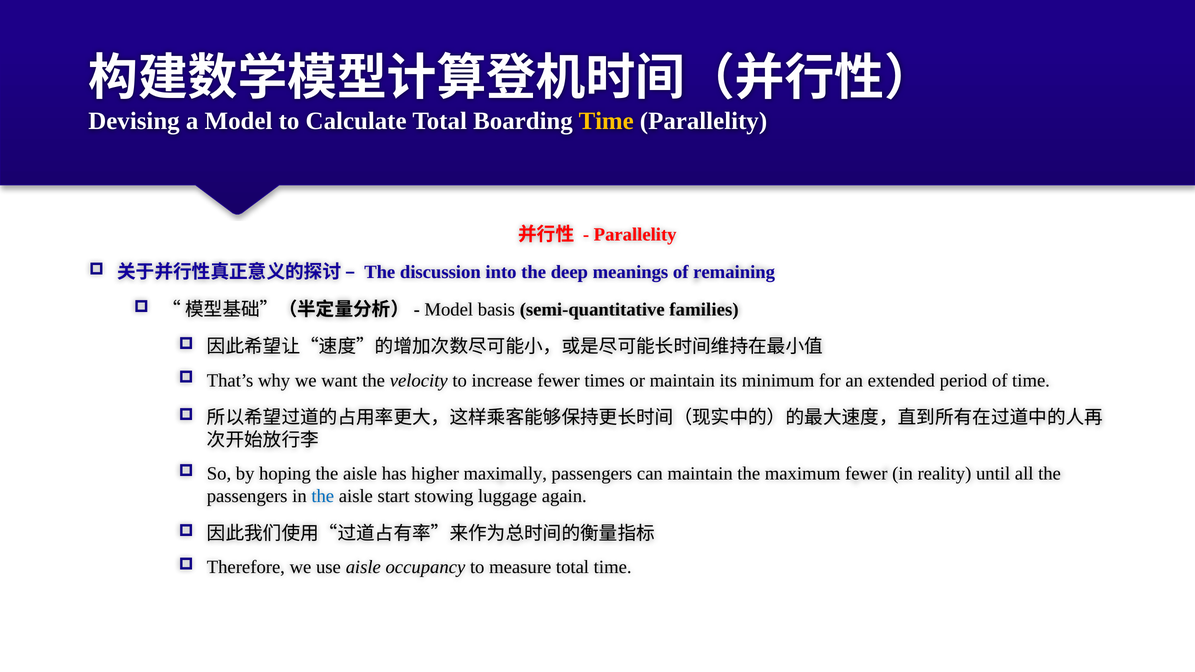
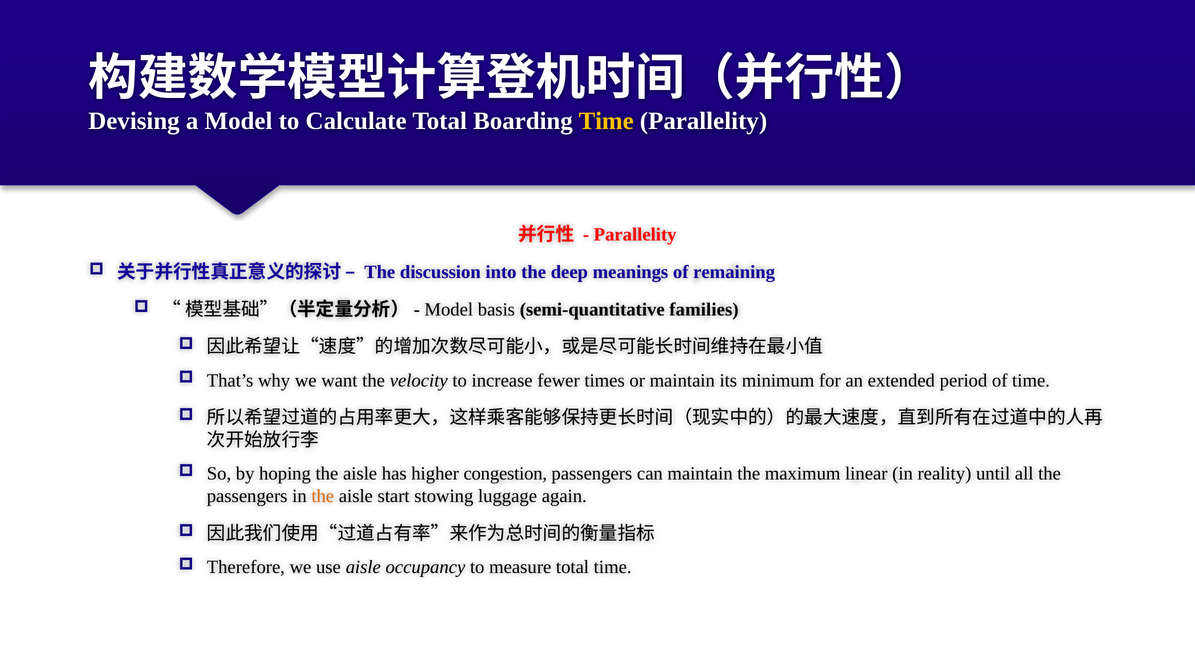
maximally: maximally -> congestion (505, 474)
maximum fewer: fewer -> linear (866, 474)
the colour: blue -> orange (323, 496)
